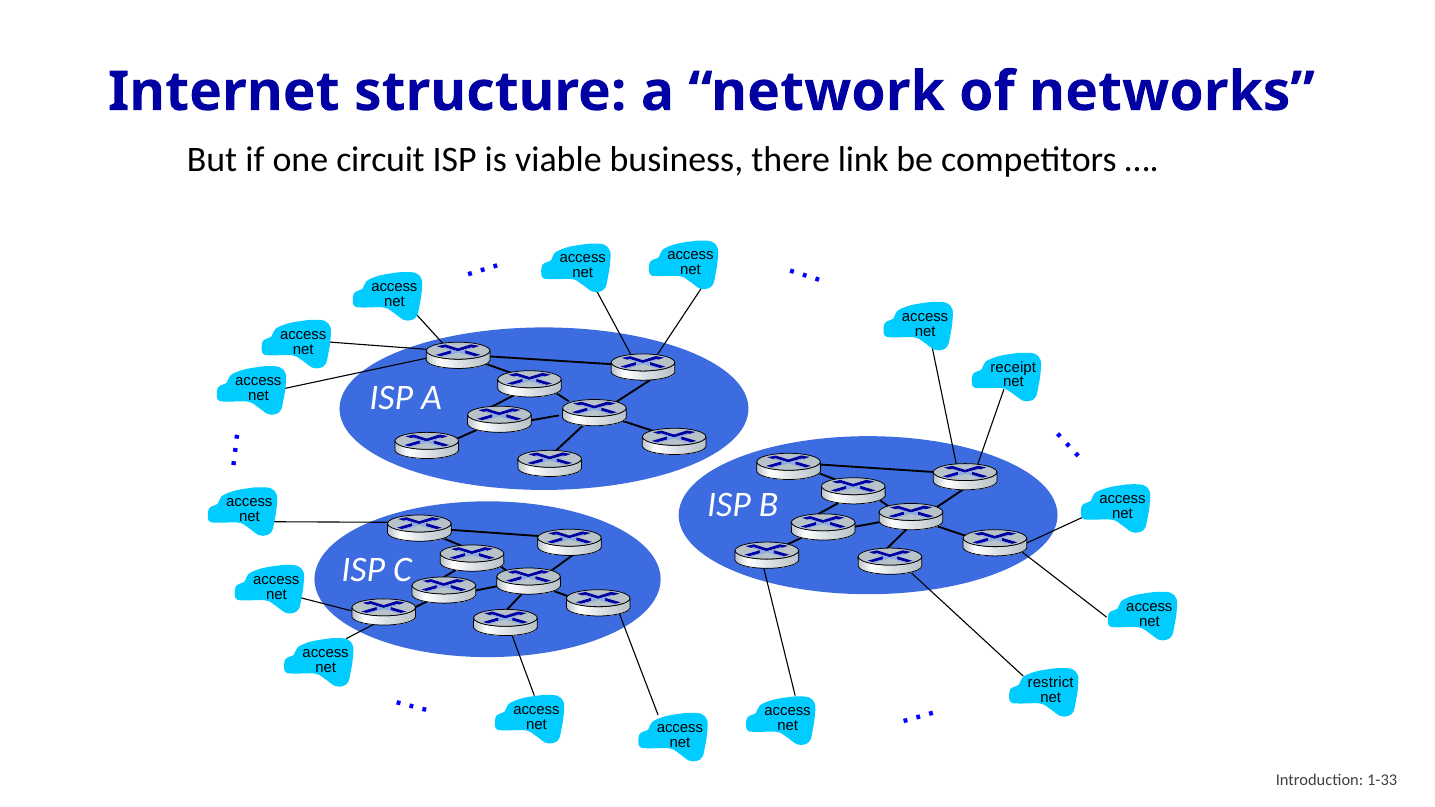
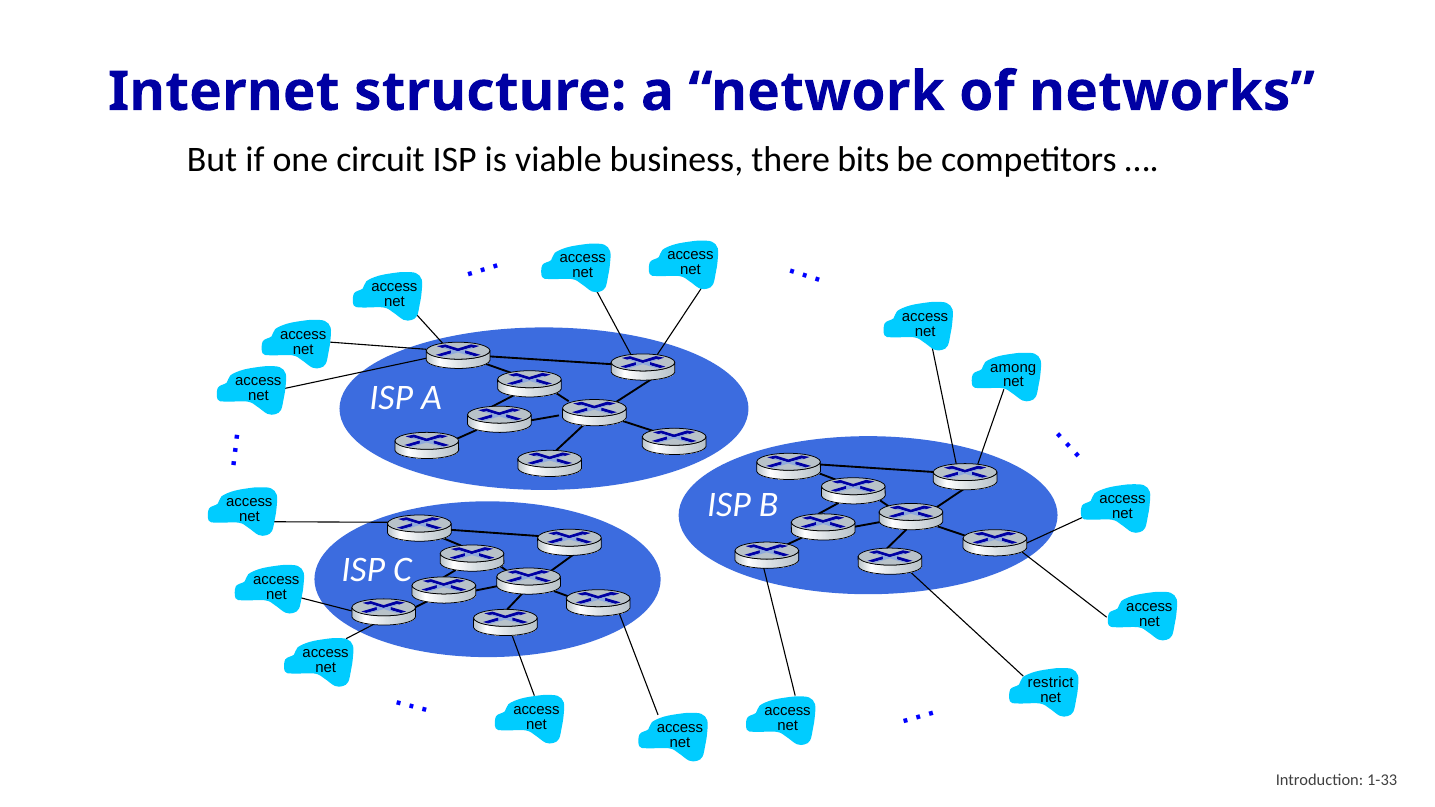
link: link -> bits (863, 160)
receipt: receipt -> among (1013, 367)
